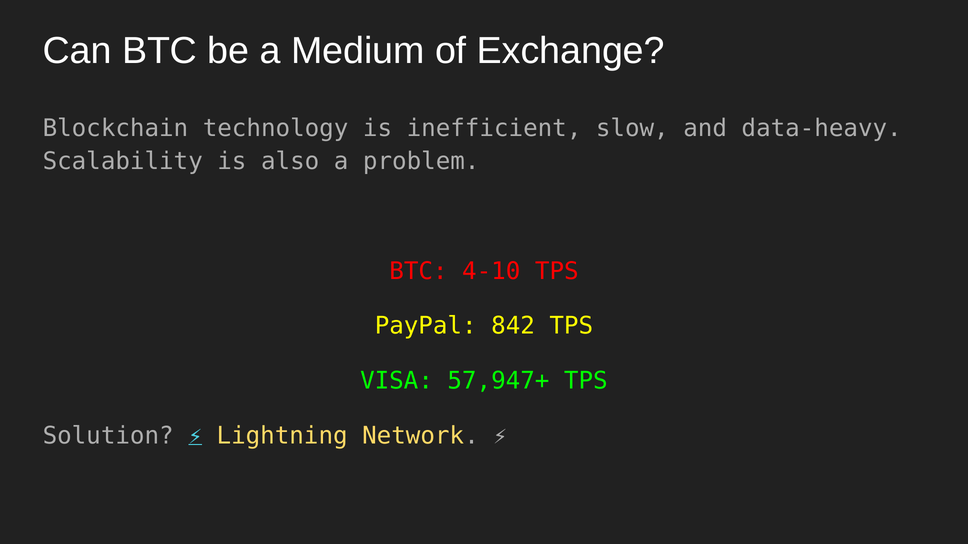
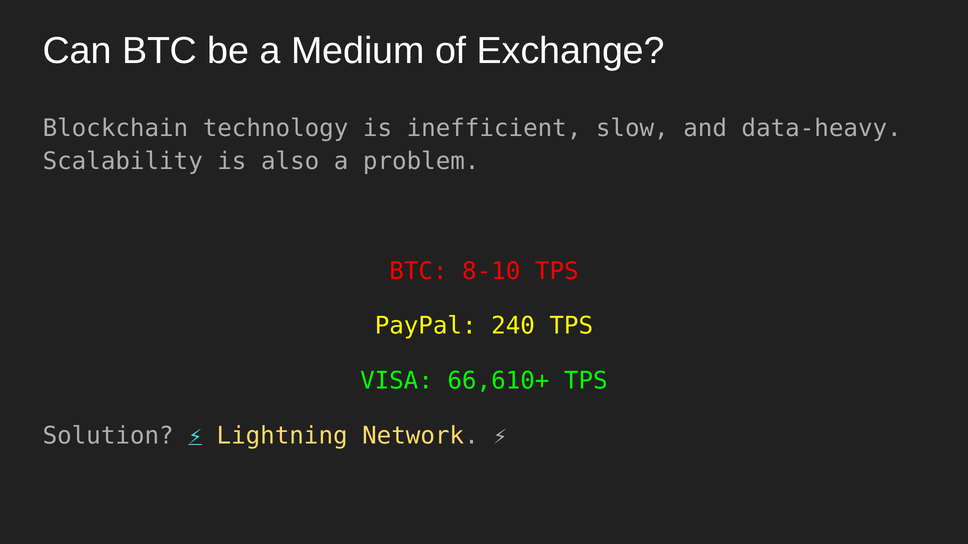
4-10: 4-10 -> 8-10 (491, 271)
842: 842 -> 240 (513, 326)
57,947+: 57,947+ -> 66,610+ (498, 381)
